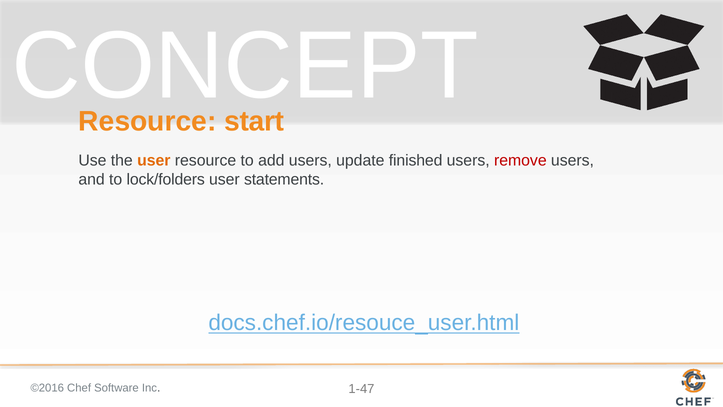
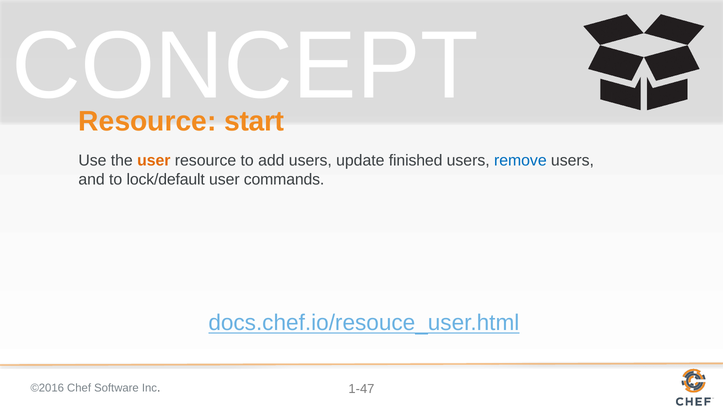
remove colour: red -> blue (520, 160)
lock/folders: lock/folders -> lock/default (166, 179)
statements: statements -> commands (284, 179)
